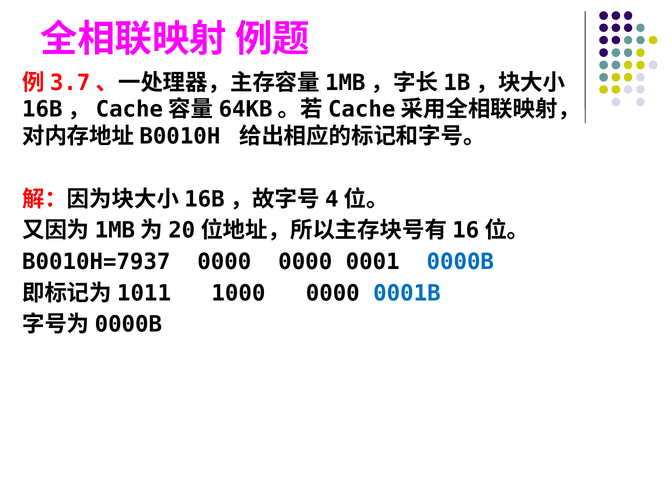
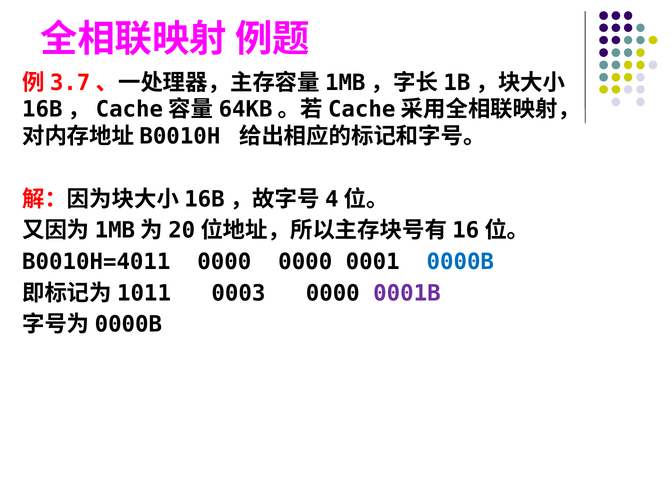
B0010H=7937: B0010H=7937 -> B0010H=4011 (96, 262)
1000: 1000 -> 0003 (238, 293)
0001B colour: blue -> purple (407, 293)
